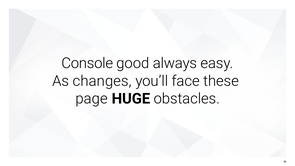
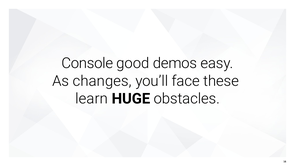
always: always -> demos (175, 63)
page: page -> learn (92, 99)
